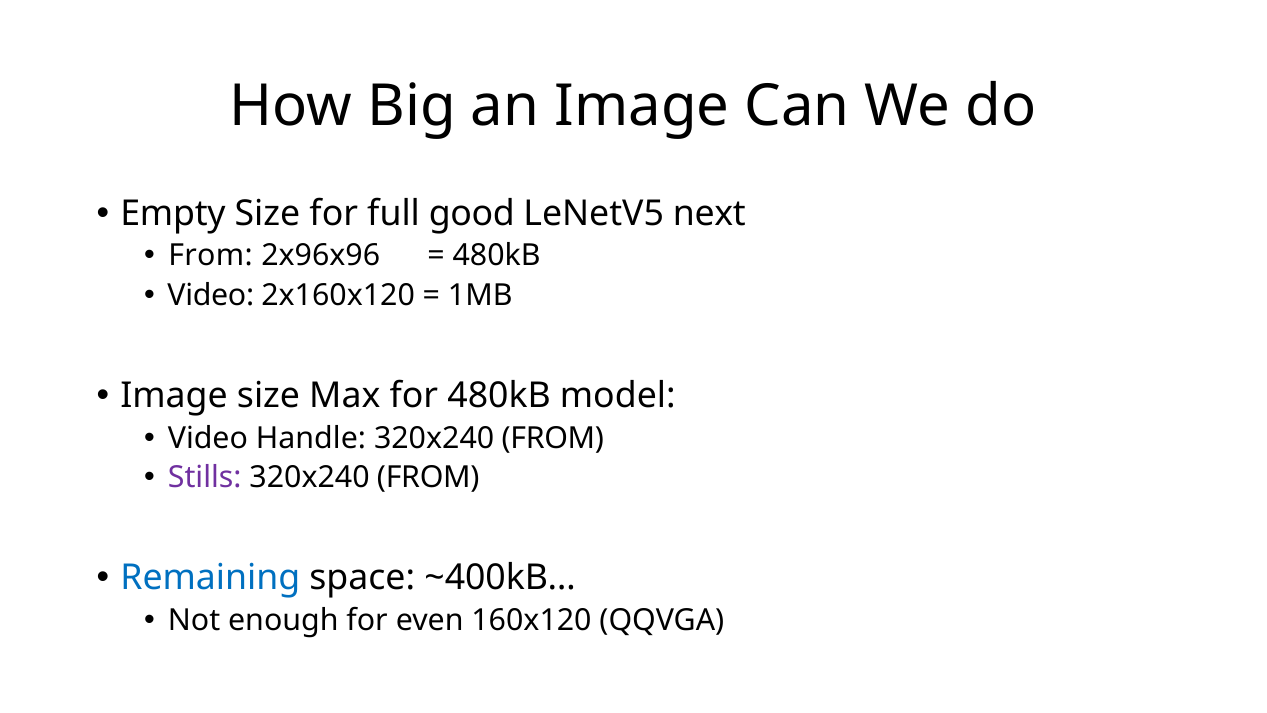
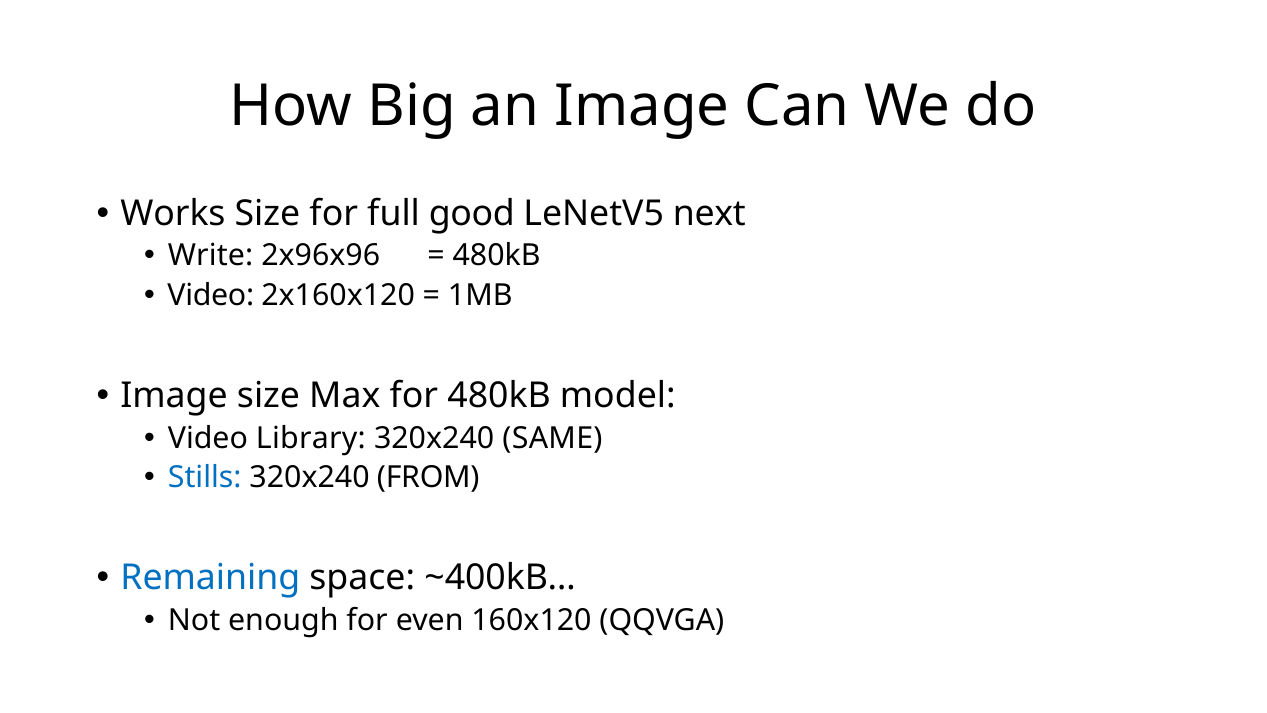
Empty: Empty -> Works (173, 214)
From: From -> Write (211, 256)
Handle: Handle -> Library (311, 438)
FROM: FROM -> SAME (552, 438)
Stills colour: purple -> blue (205, 477)
